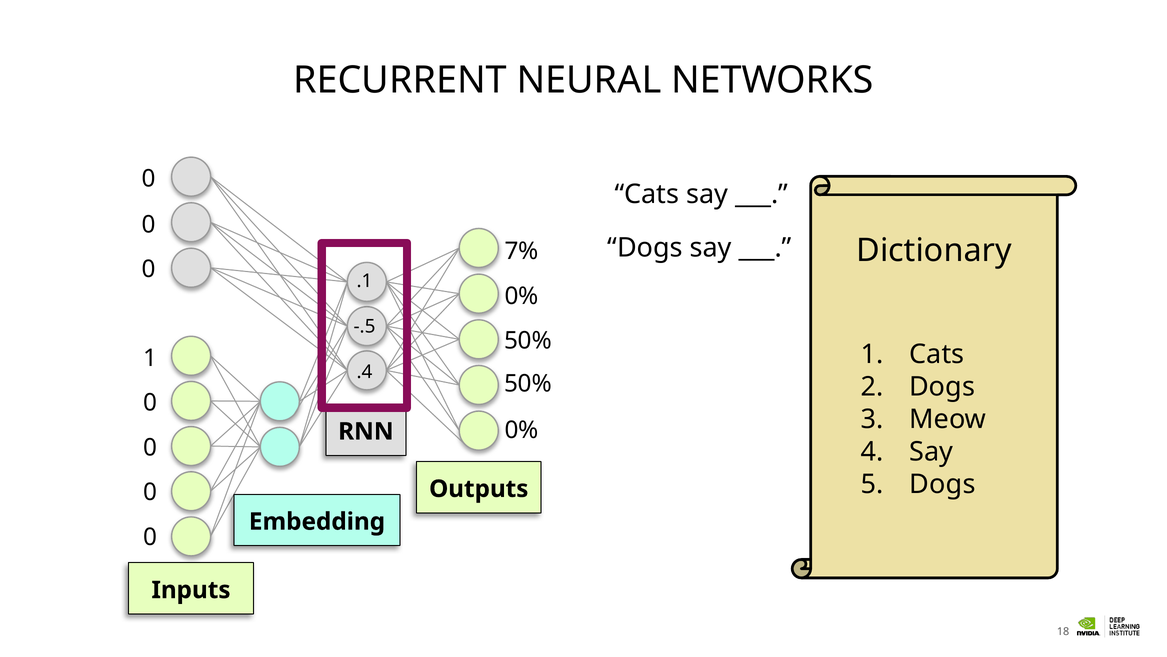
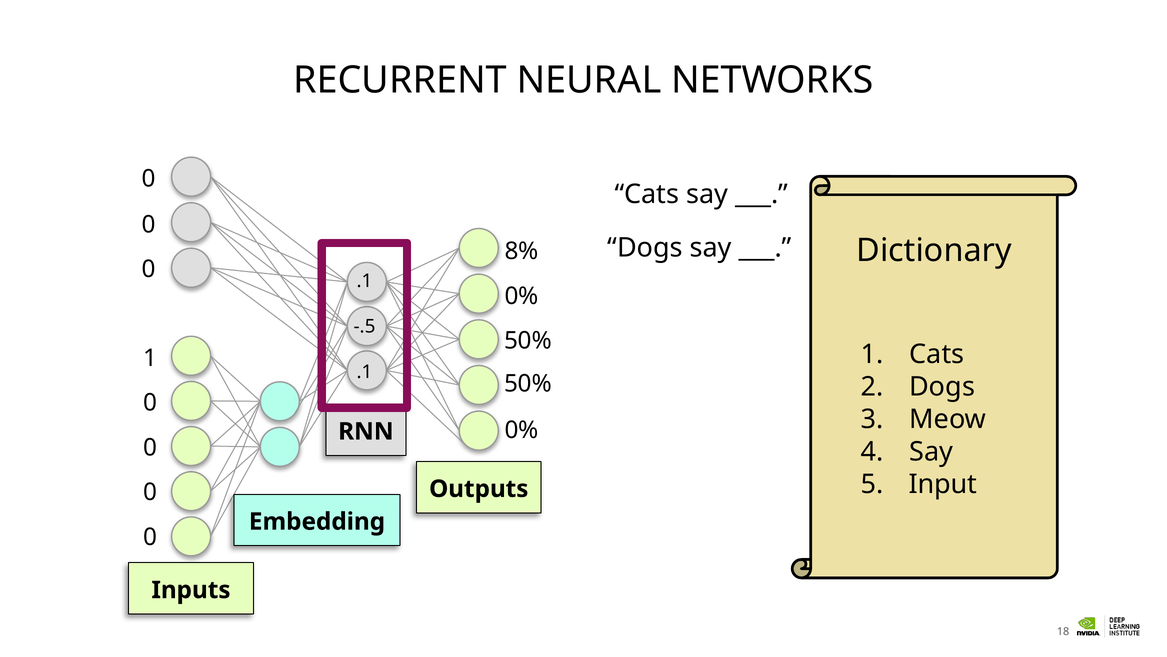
7%: 7% -> 8% (522, 251)
.4: .4 -> .1 (364, 372)
Dogs: Dogs -> Input (943, 484)
